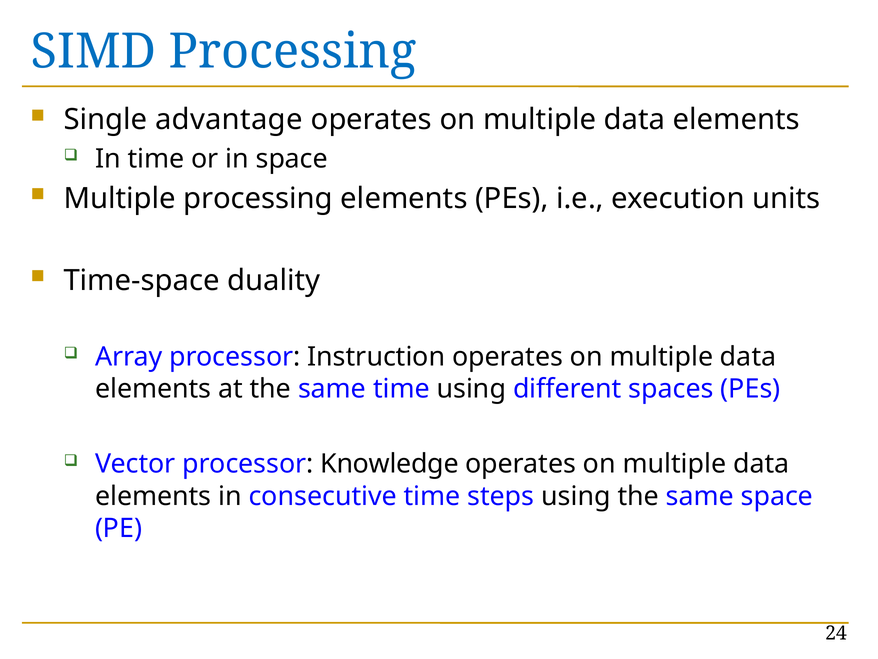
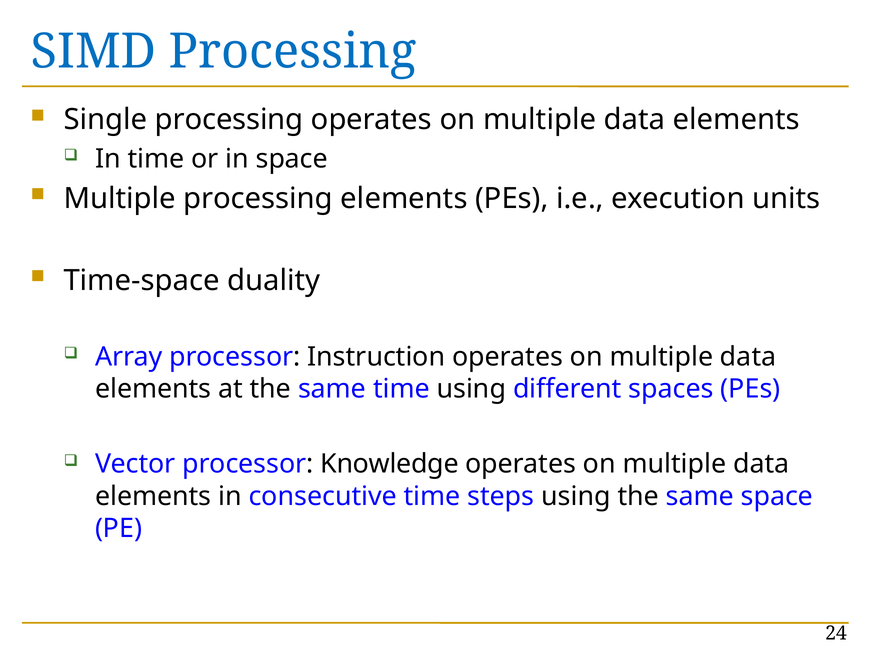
Single advantage: advantage -> processing (229, 120)
